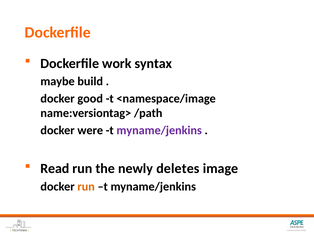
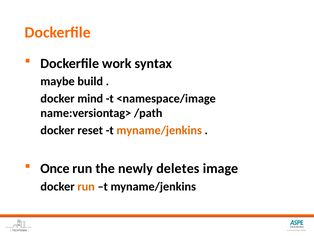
good: good -> mind (90, 98)
were: were -> reset (90, 130)
myname/jenkins colour: purple -> orange (159, 130)
Read: Read -> Once (55, 168)
